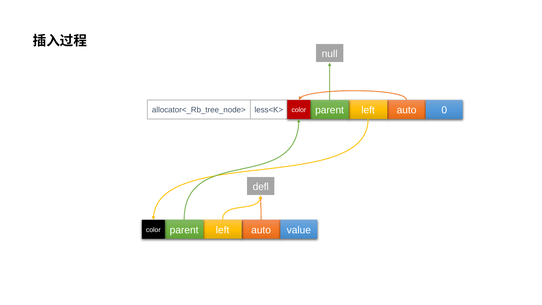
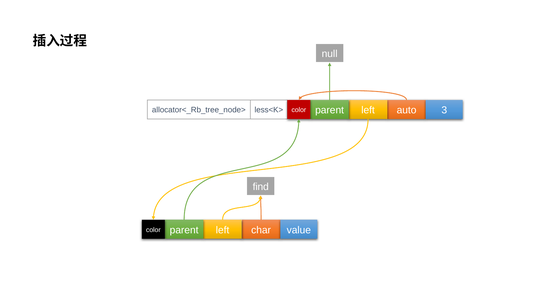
0: 0 -> 3 (444, 110)
defl: defl -> find (261, 187)
auto: auto -> char (261, 230)
